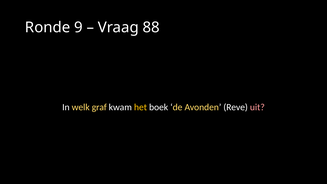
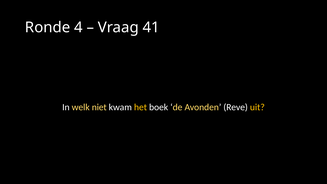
9: 9 -> 4 (78, 27)
88: 88 -> 41 (151, 27)
graf: graf -> niet (99, 107)
uit colour: pink -> yellow (257, 107)
